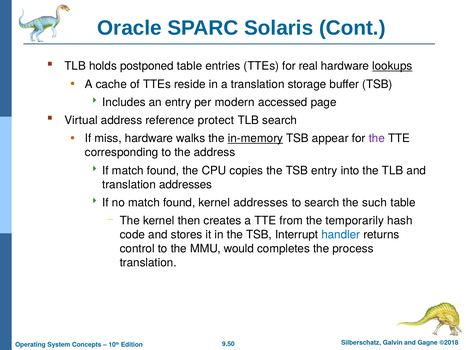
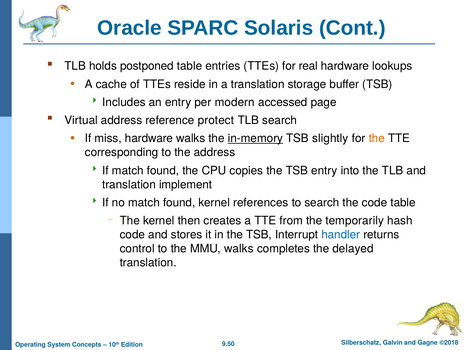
lookups underline: present -> none (392, 66)
appear: appear -> slightly (330, 138)
the colour: purple -> orange (377, 138)
translation addresses: addresses -> implement (186, 184)
kernel addresses: addresses -> references (261, 202)
the such: such -> code (375, 202)
MMU would: would -> walks (239, 248)
process: process -> delayed (353, 248)
